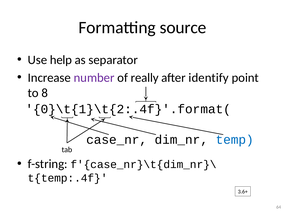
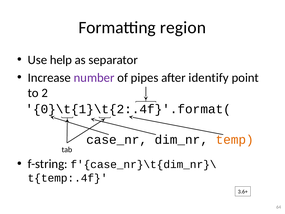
source: source -> region (183, 28)
really: really -> pipes (145, 78)
8: 8 -> 2 (45, 93)
temp colour: blue -> orange (235, 139)
